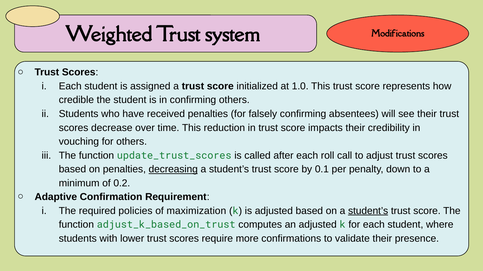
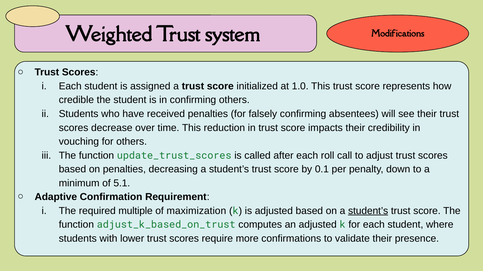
decreasing underline: present -> none (173, 170)
0.2: 0.2 -> 5.1 (122, 184)
policies: policies -> multiple (136, 211)
